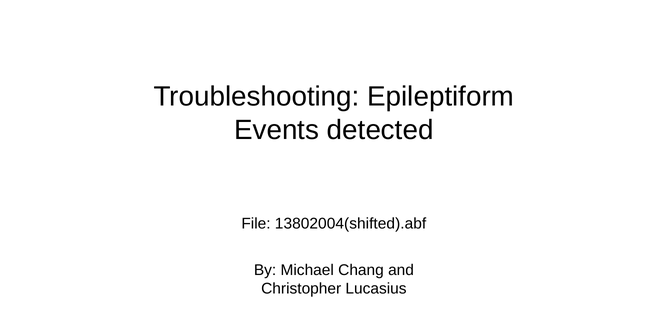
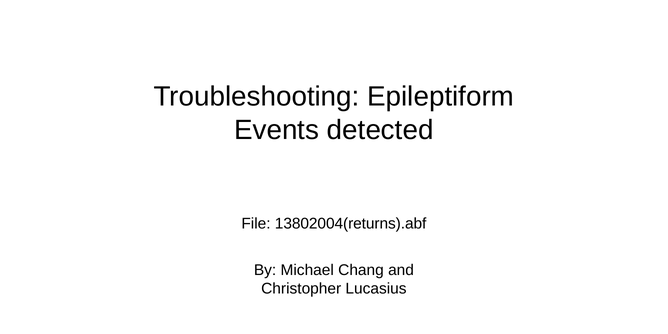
13802004(shifted).abf: 13802004(shifted).abf -> 13802004(returns).abf (351, 224)
